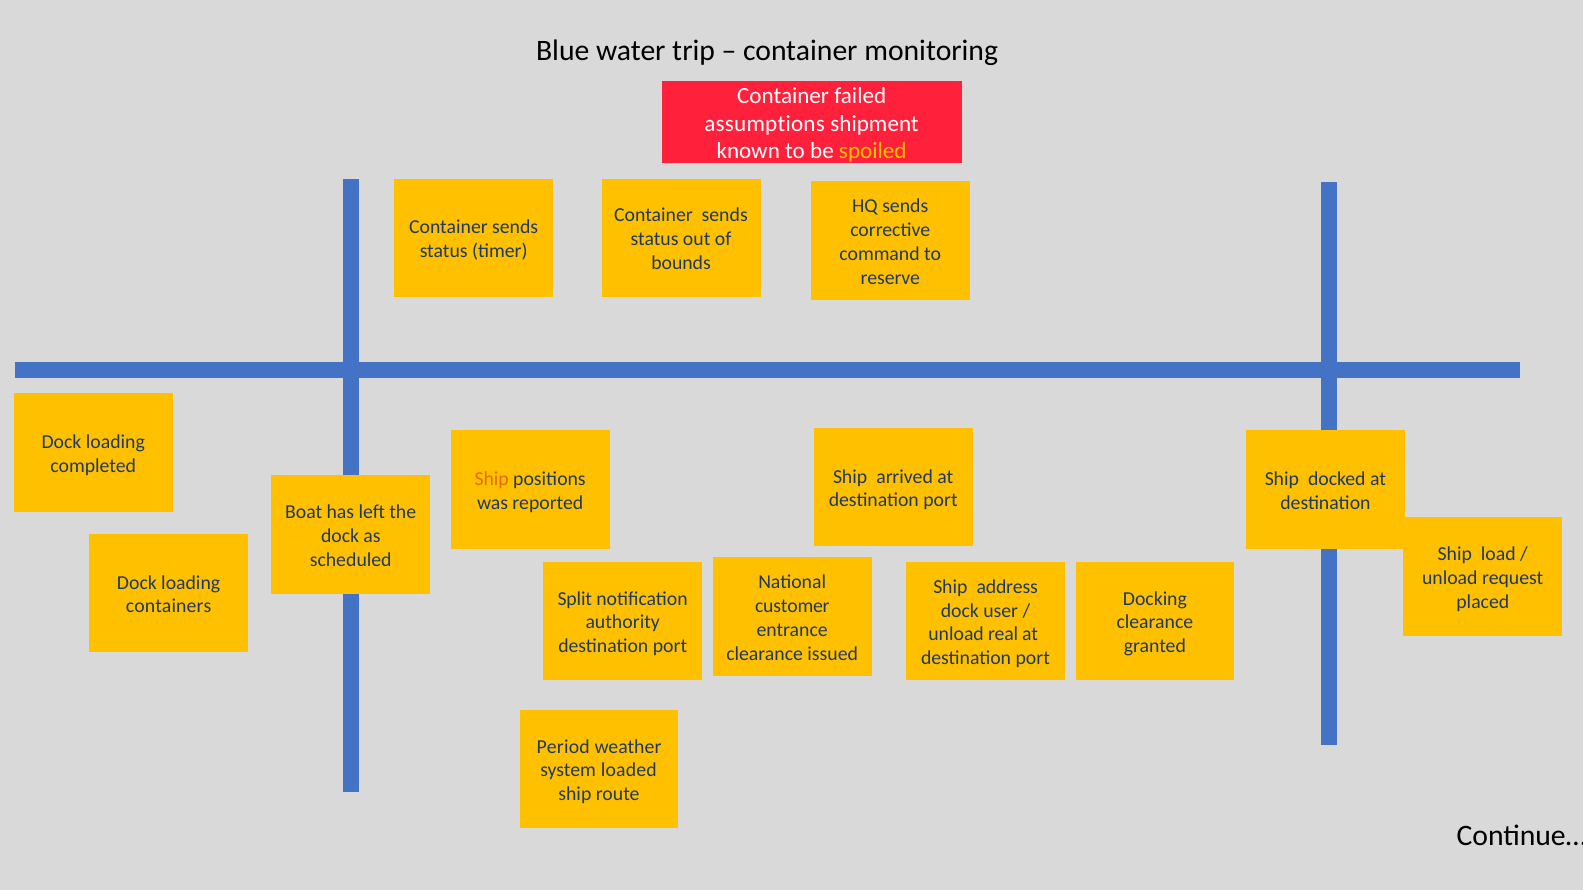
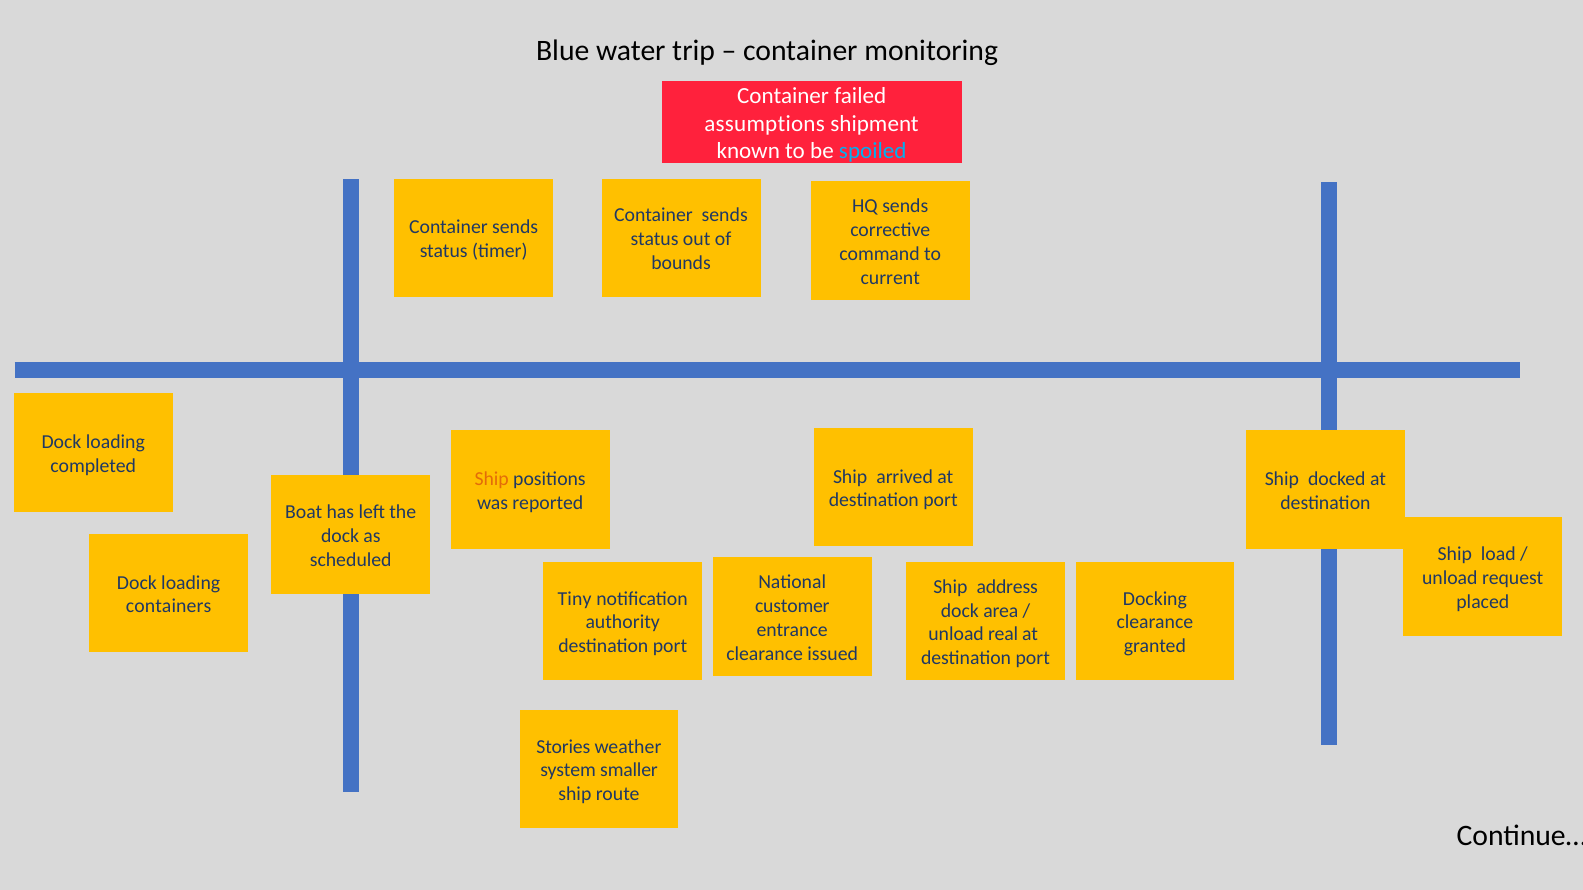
spoiled colour: yellow -> light blue (873, 151)
reserve: reserve -> current (890, 278)
Split: Split -> Tiny (575, 599)
user: user -> area (1001, 611)
Period: Period -> Stories (563, 747)
loaded: loaded -> smaller (629, 771)
